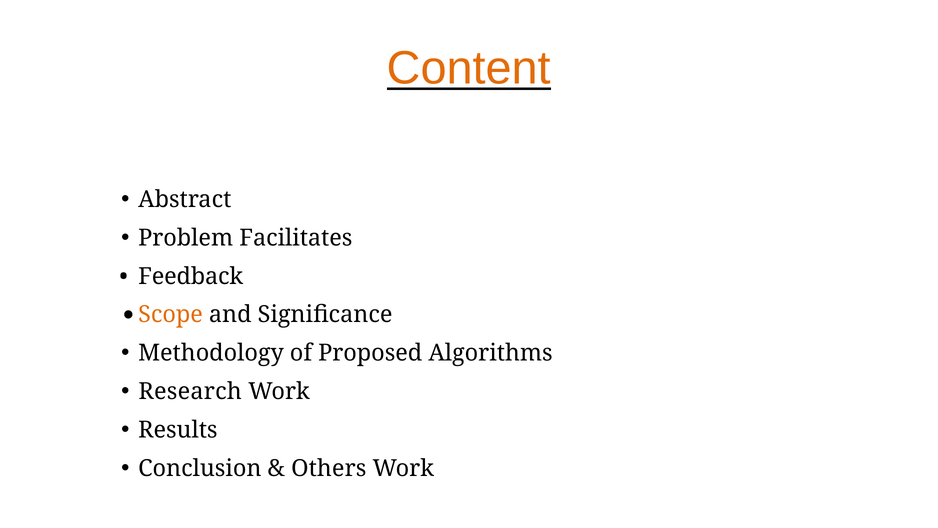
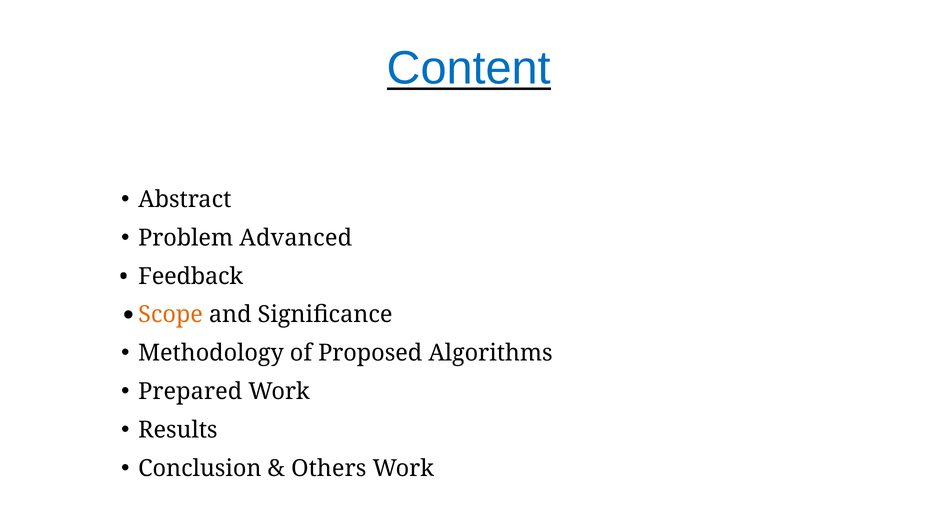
Content colour: orange -> blue (469, 68)
Facilitates: Facilitates -> Advanced (296, 238)
Research: Research -> Prepared (190, 391)
